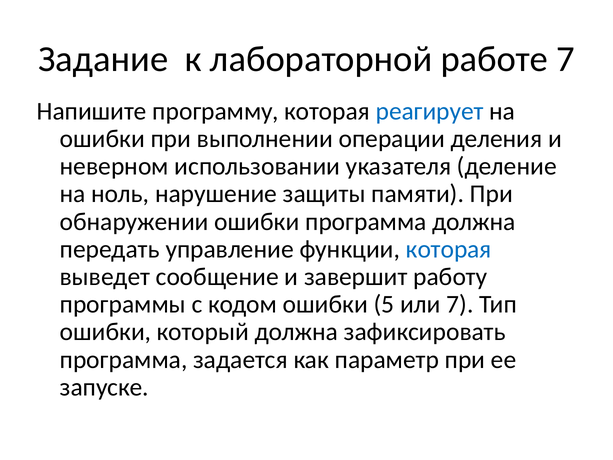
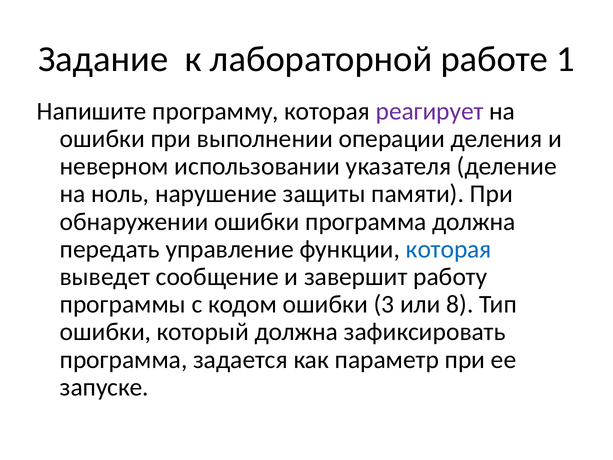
работе 7: 7 -> 1 (565, 59)
реагирует colour: blue -> purple (430, 111)
5: 5 -> 3 (384, 304)
или 7: 7 -> 8 (460, 304)
